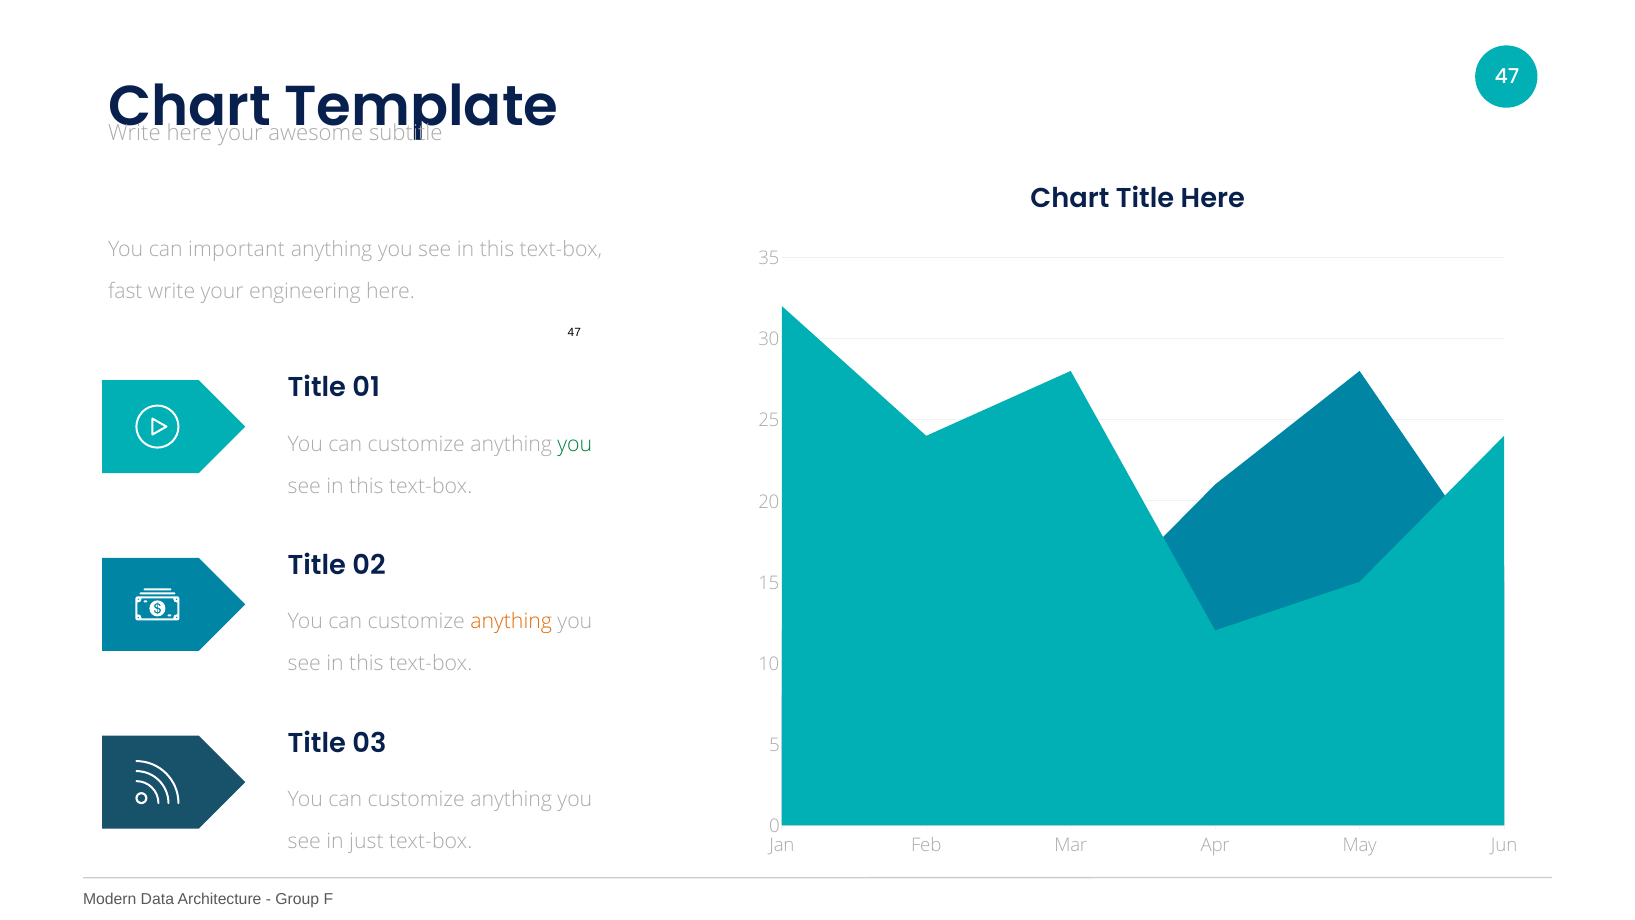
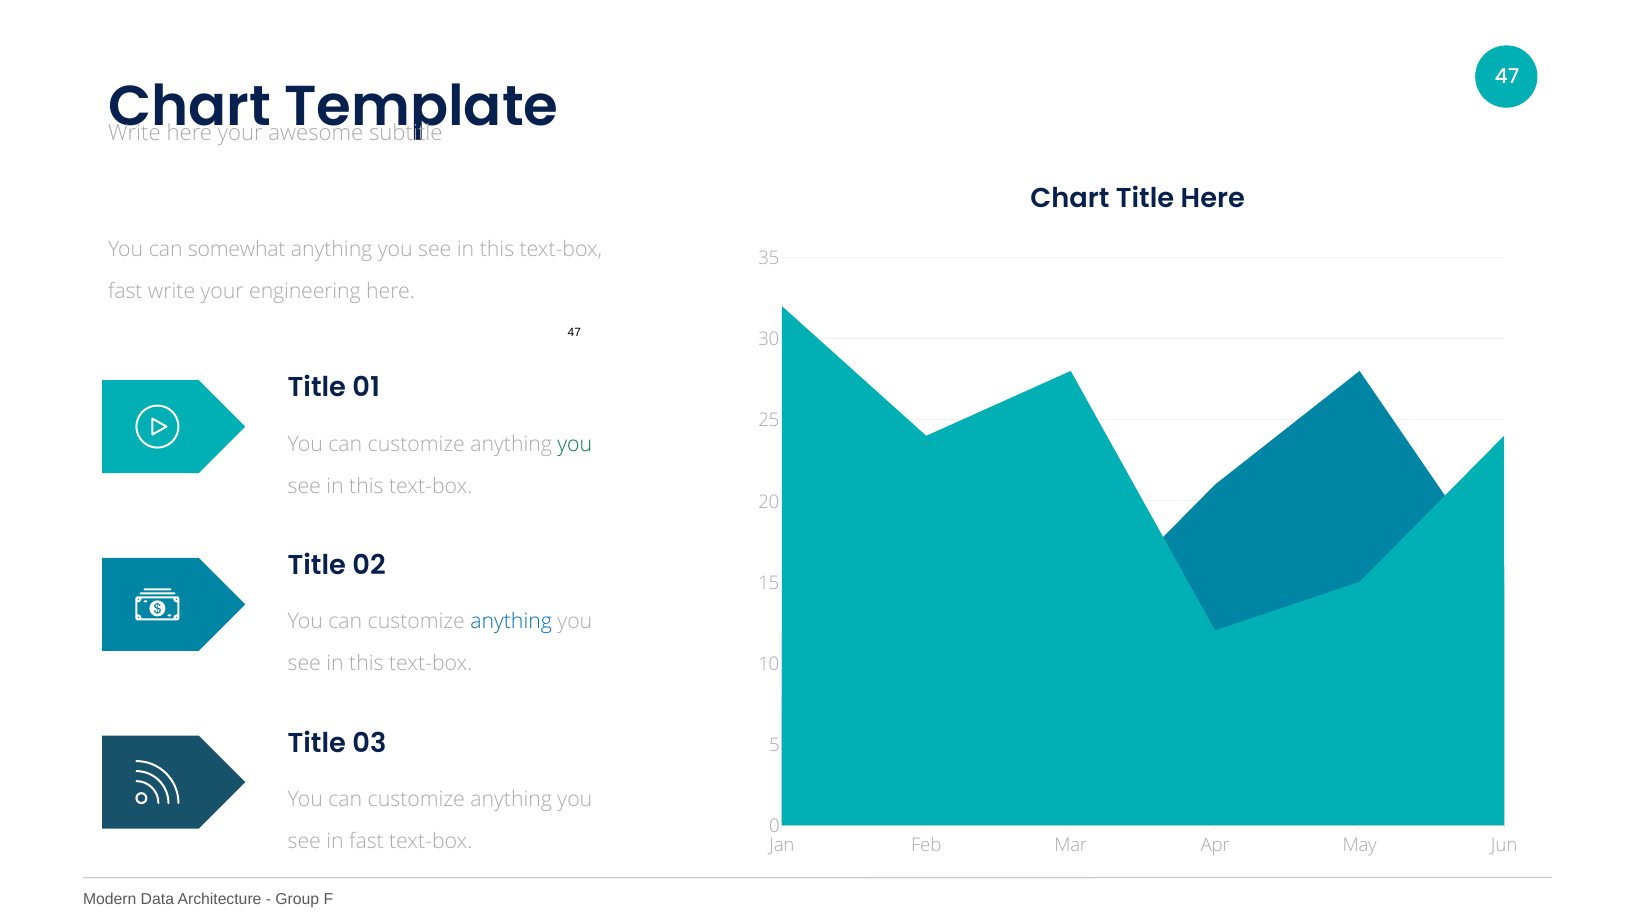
important: important -> somewhat (237, 249)
anything colour: orange -> blue (511, 622)
in just: just -> fast (366, 842)
